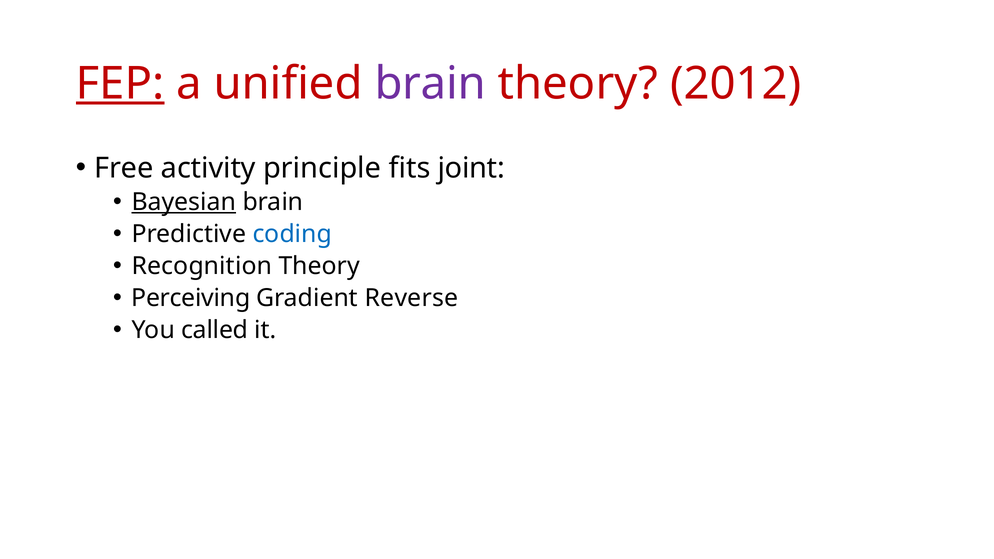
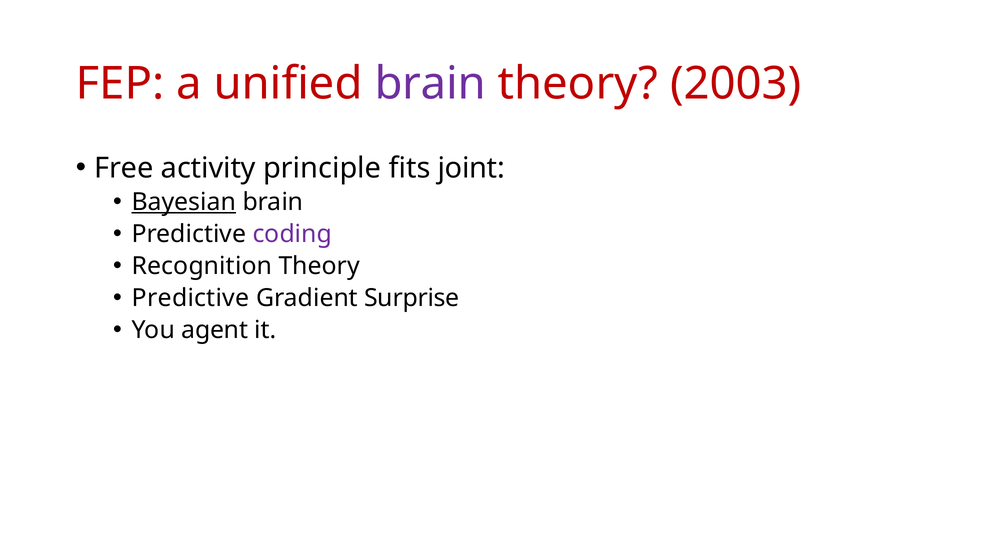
FEP underline: present -> none (120, 83)
2012: 2012 -> 2003 (736, 83)
coding colour: blue -> purple (292, 234)
Perceiving: Perceiving -> Predictive (191, 298)
Reverse: Reverse -> Surprise (412, 298)
called: called -> agent (215, 330)
